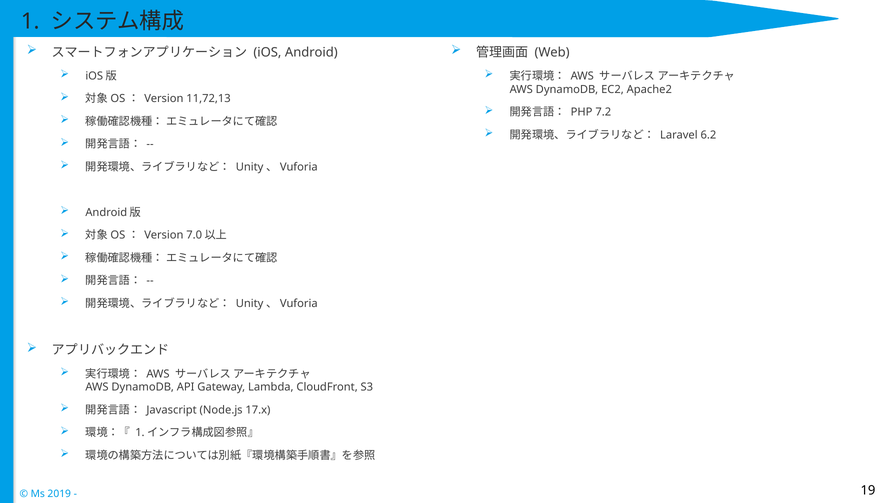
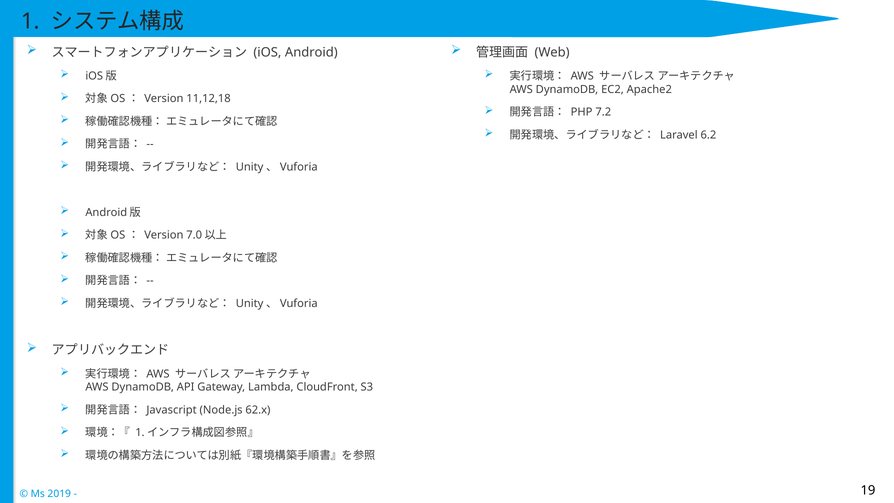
11,72,13: 11,72,13 -> 11,12,18 (209, 99)
17.x: 17.x -> 62.x (258, 410)
